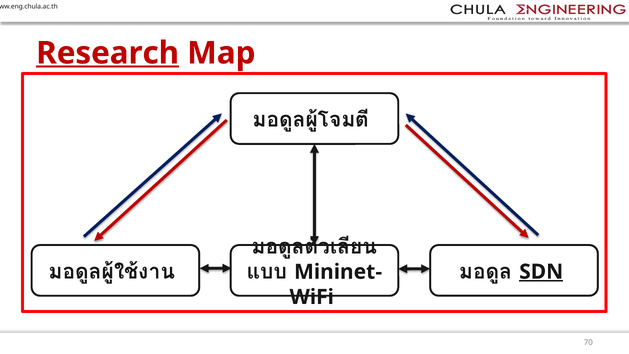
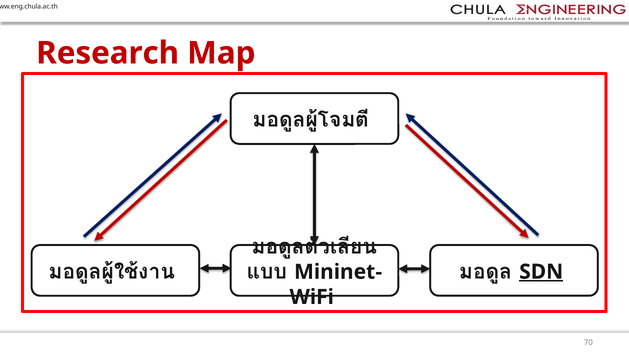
Research underline: present -> none (108, 53)
